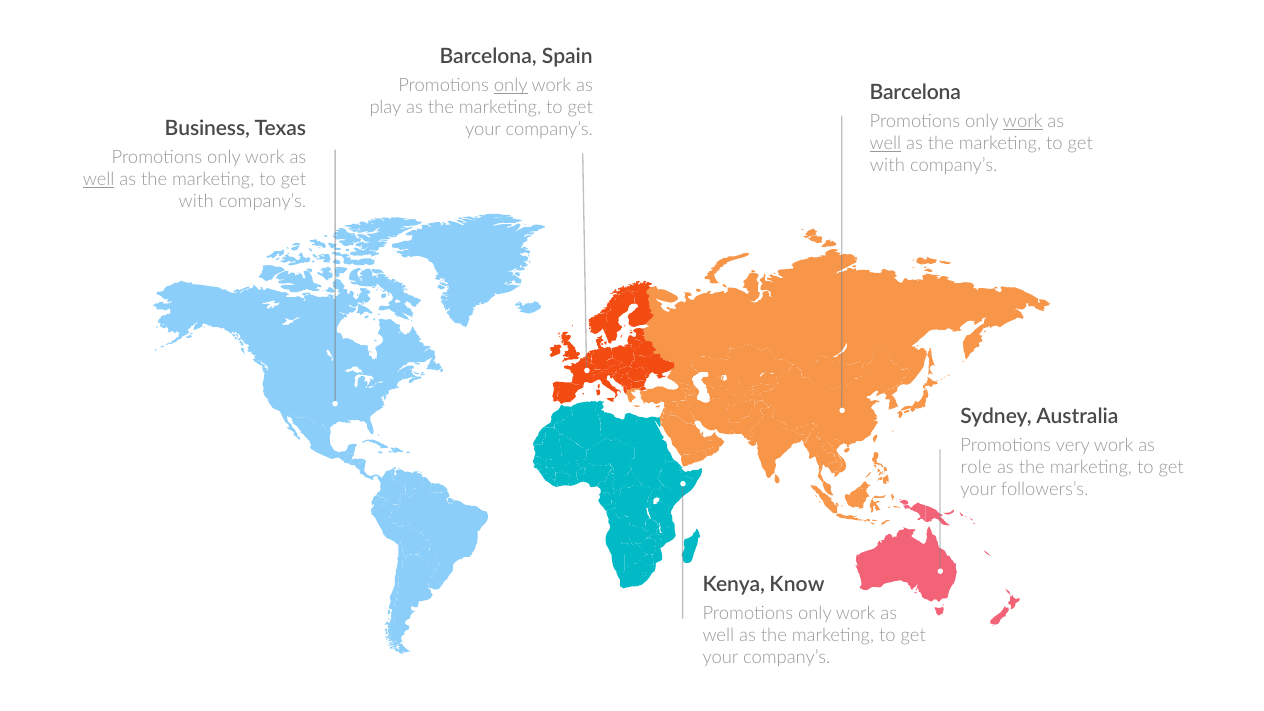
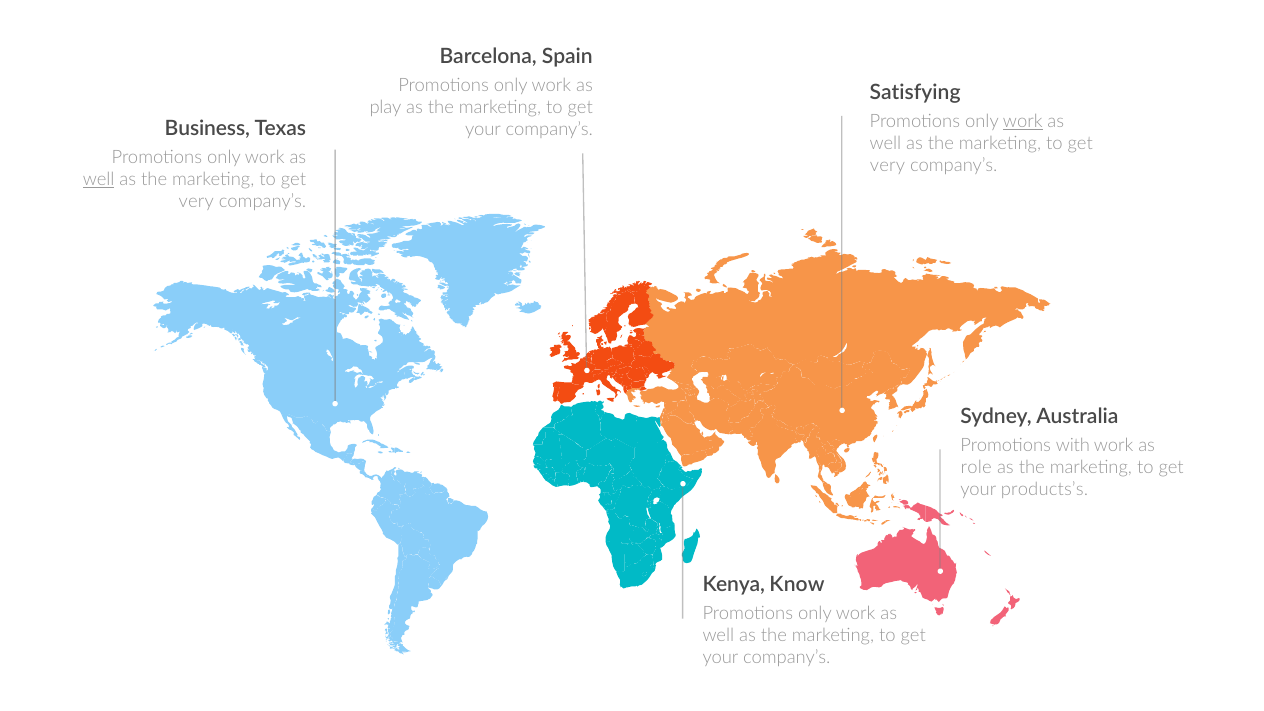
only underline: present -> none (511, 85)
Barcelona: Barcelona -> Satisfying (915, 93)
well underline: present -> none (885, 143)
with: with -> very (887, 166)
with: with -> very (196, 201)
very: very -> with (1073, 445)
followers’s: followers’s -> products’s (1045, 490)
